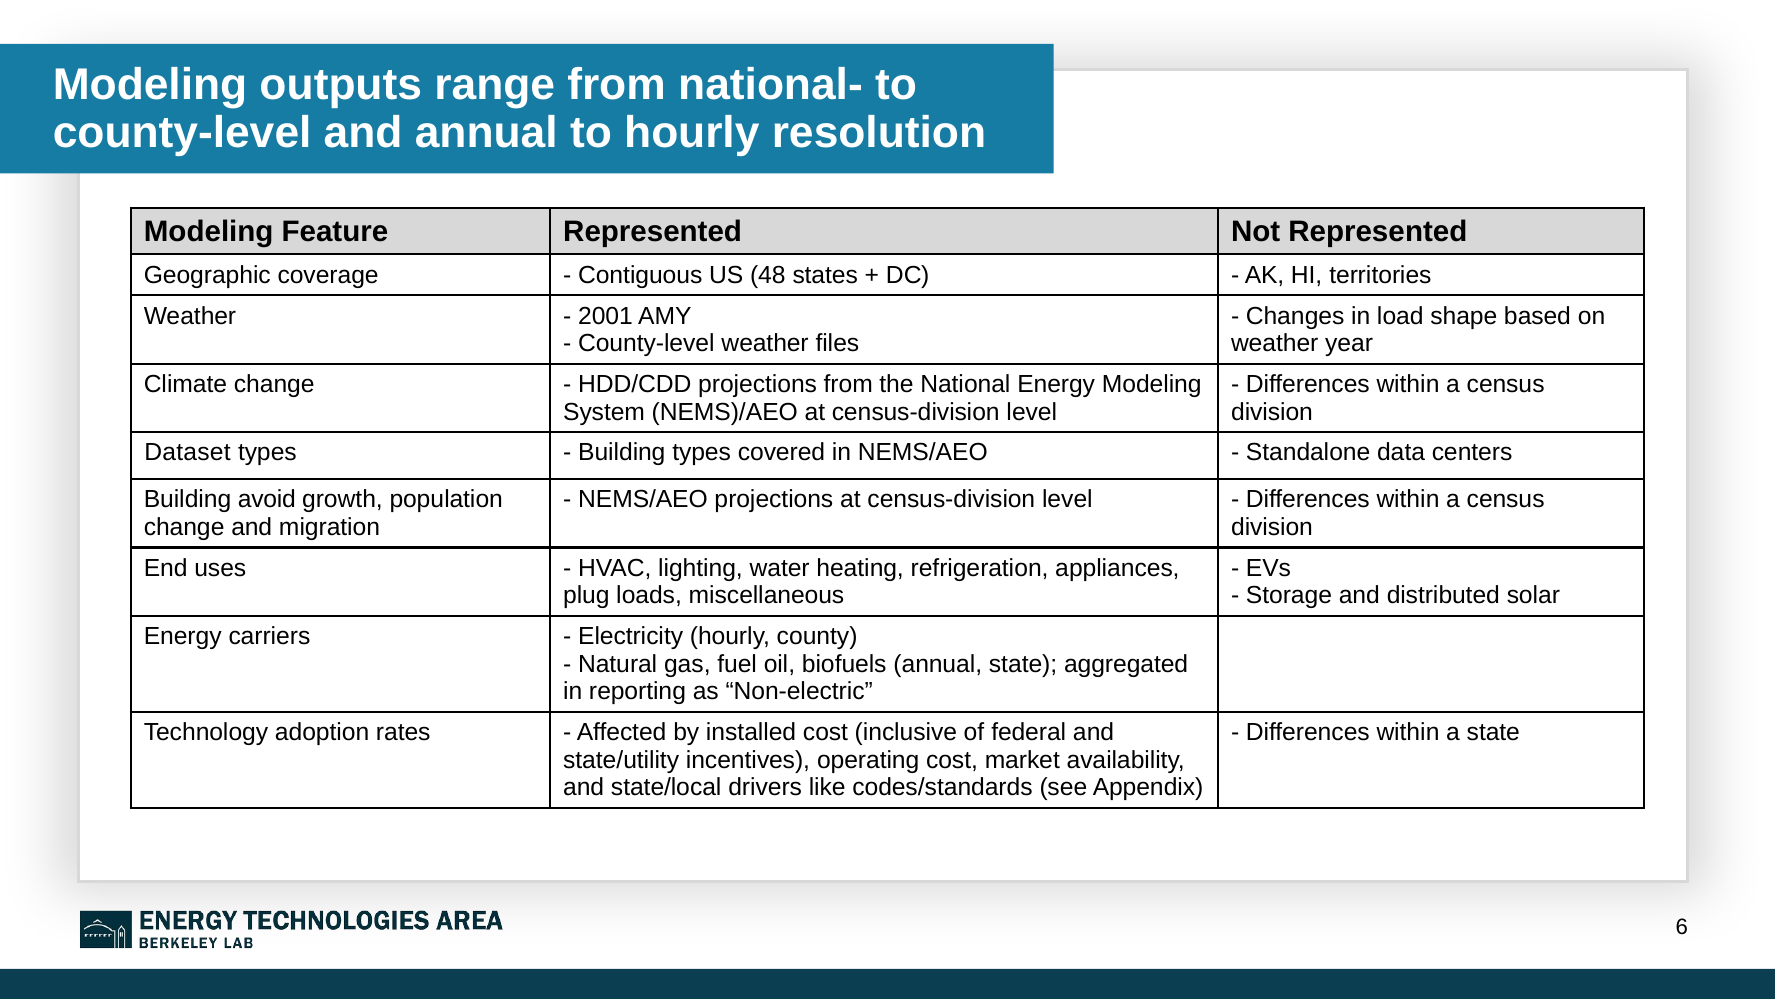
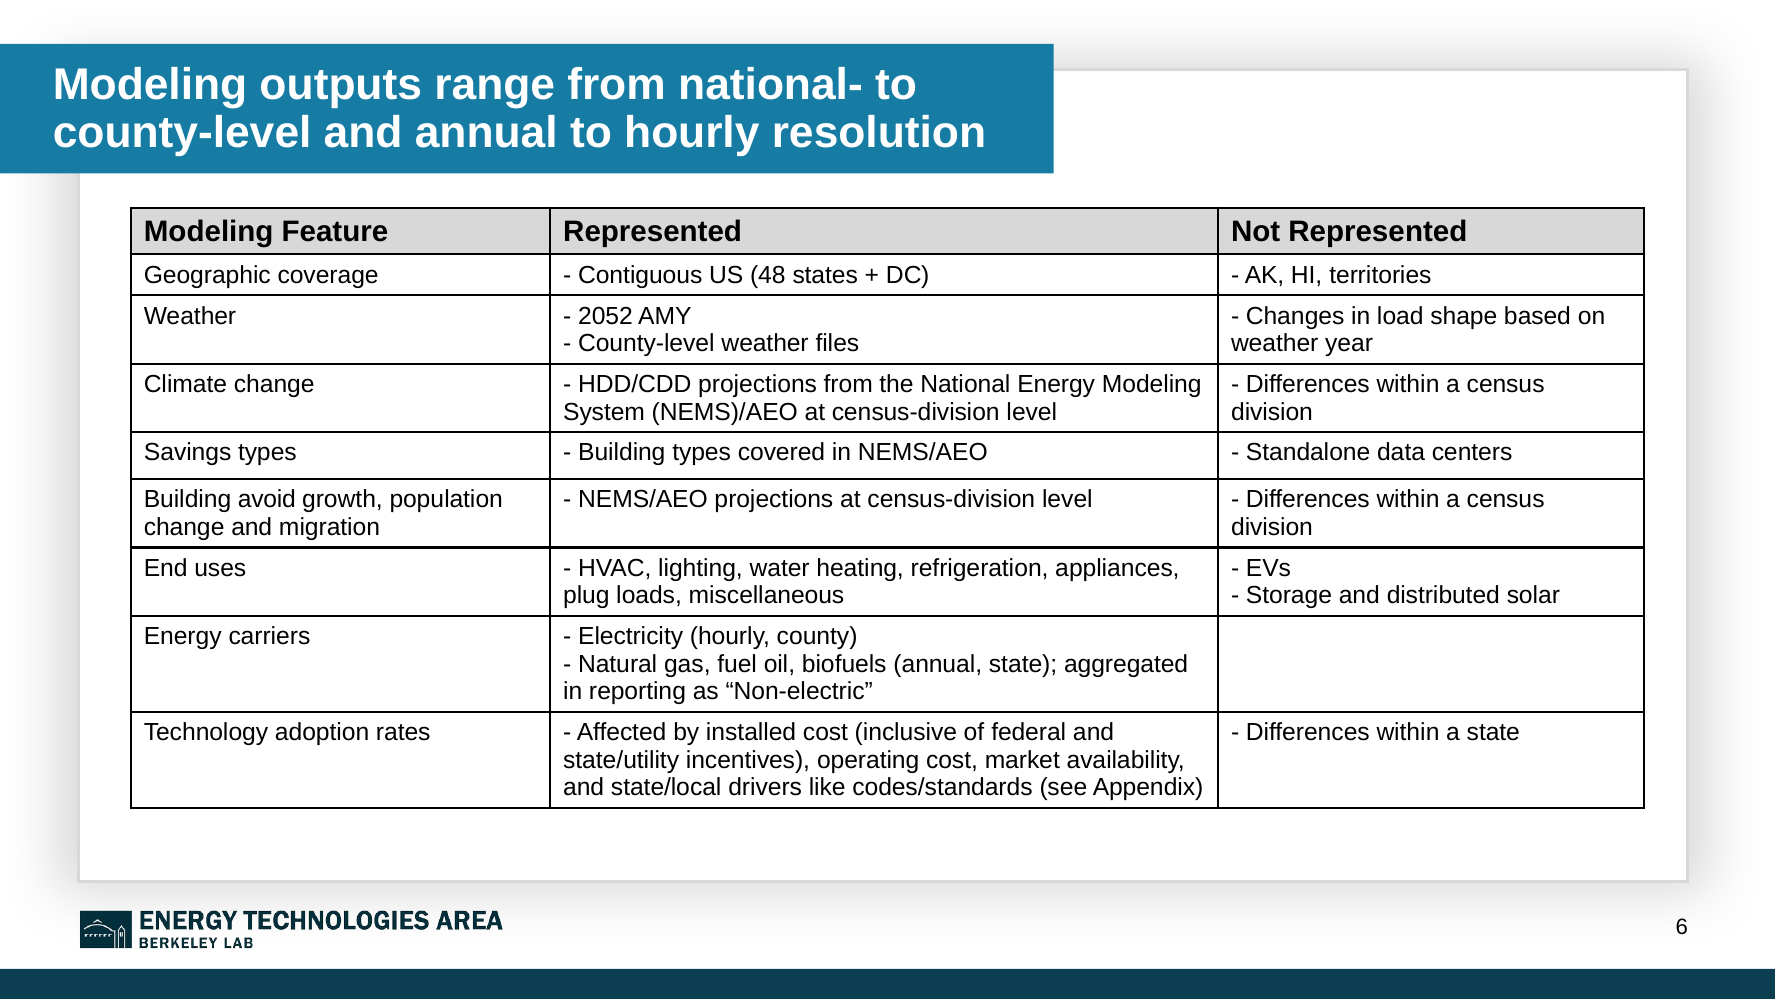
2001: 2001 -> 2052 (605, 316)
Dataset: Dataset -> Savings (188, 453)
